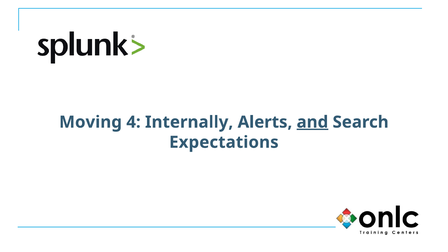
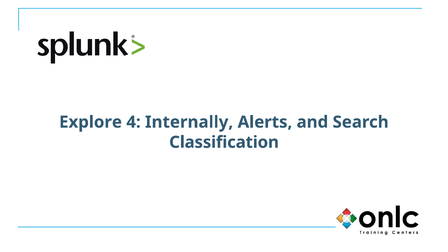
Moving: Moving -> Explore (91, 122)
and underline: present -> none (312, 122)
Expectations: Expectations -> Classification (224, 142)
